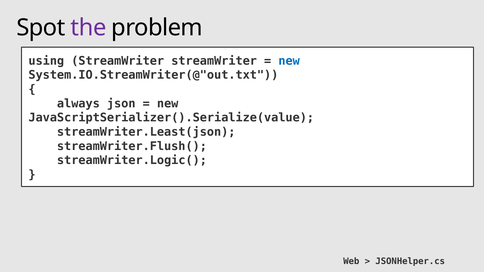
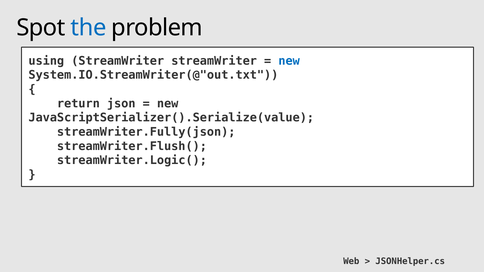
the colour: purple -> blue (88, 28)
always: always -> return (78, 104)
streamWriter.Least(json: streamWriter.Least(json -> streamWriter.Fully(json (146, 132)
